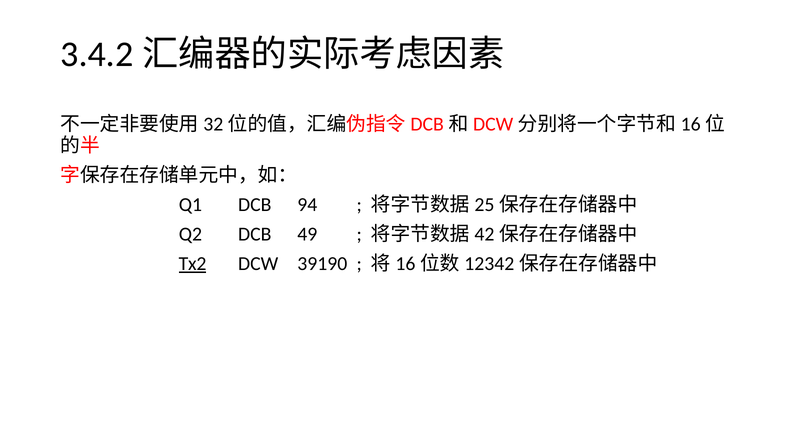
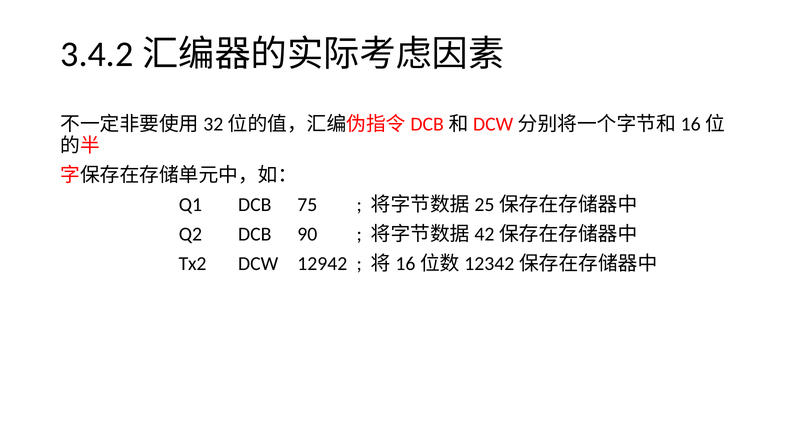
94: 94 -> 75 (307, 205)
49: 49 -> 90 (307, 234)
Tx2 underline: present -> none (193, 264)
39190: 39190 -> 12942 (322, 264)
